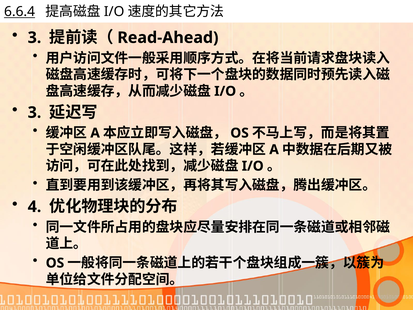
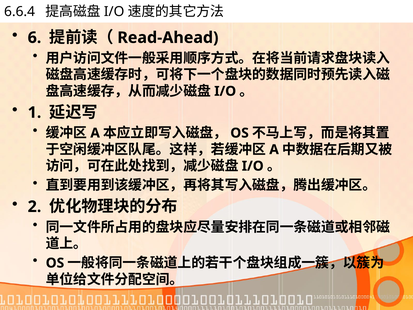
6.6.4 underline: present -> none (20, 12)
3: 3 -> 6 (35, 38)
3: 3 -> 1 (35, 112)
4: 4 -> 2 (35, 206)
